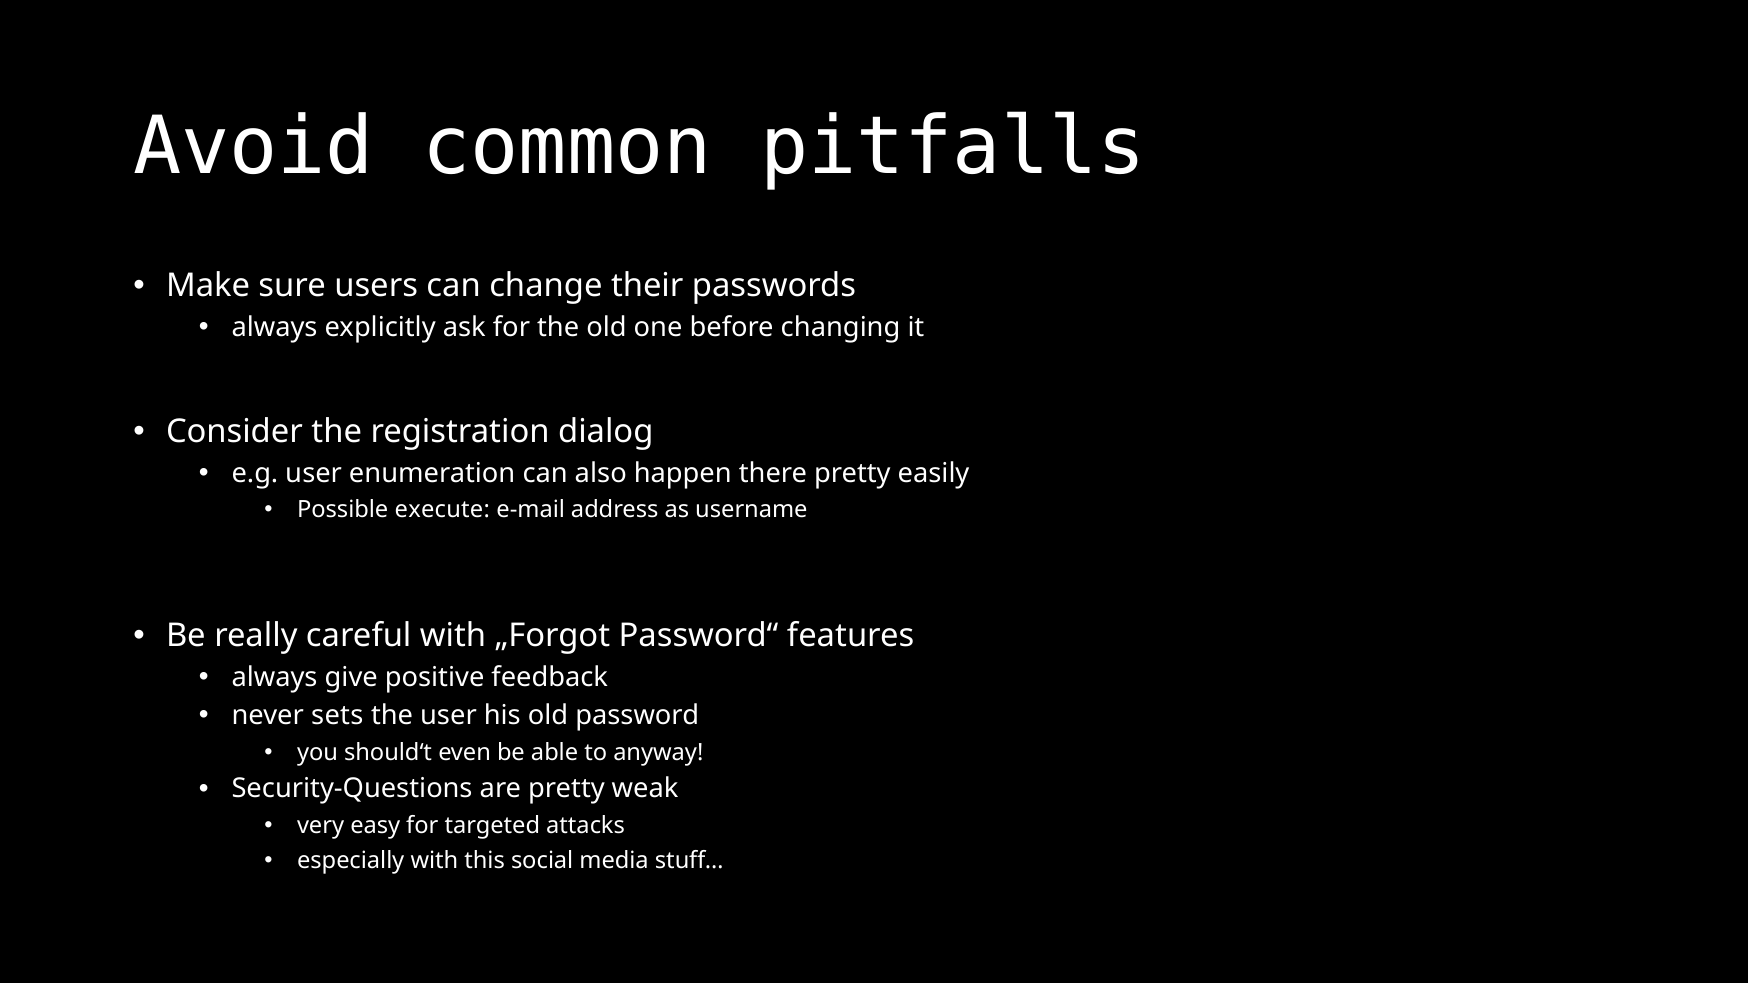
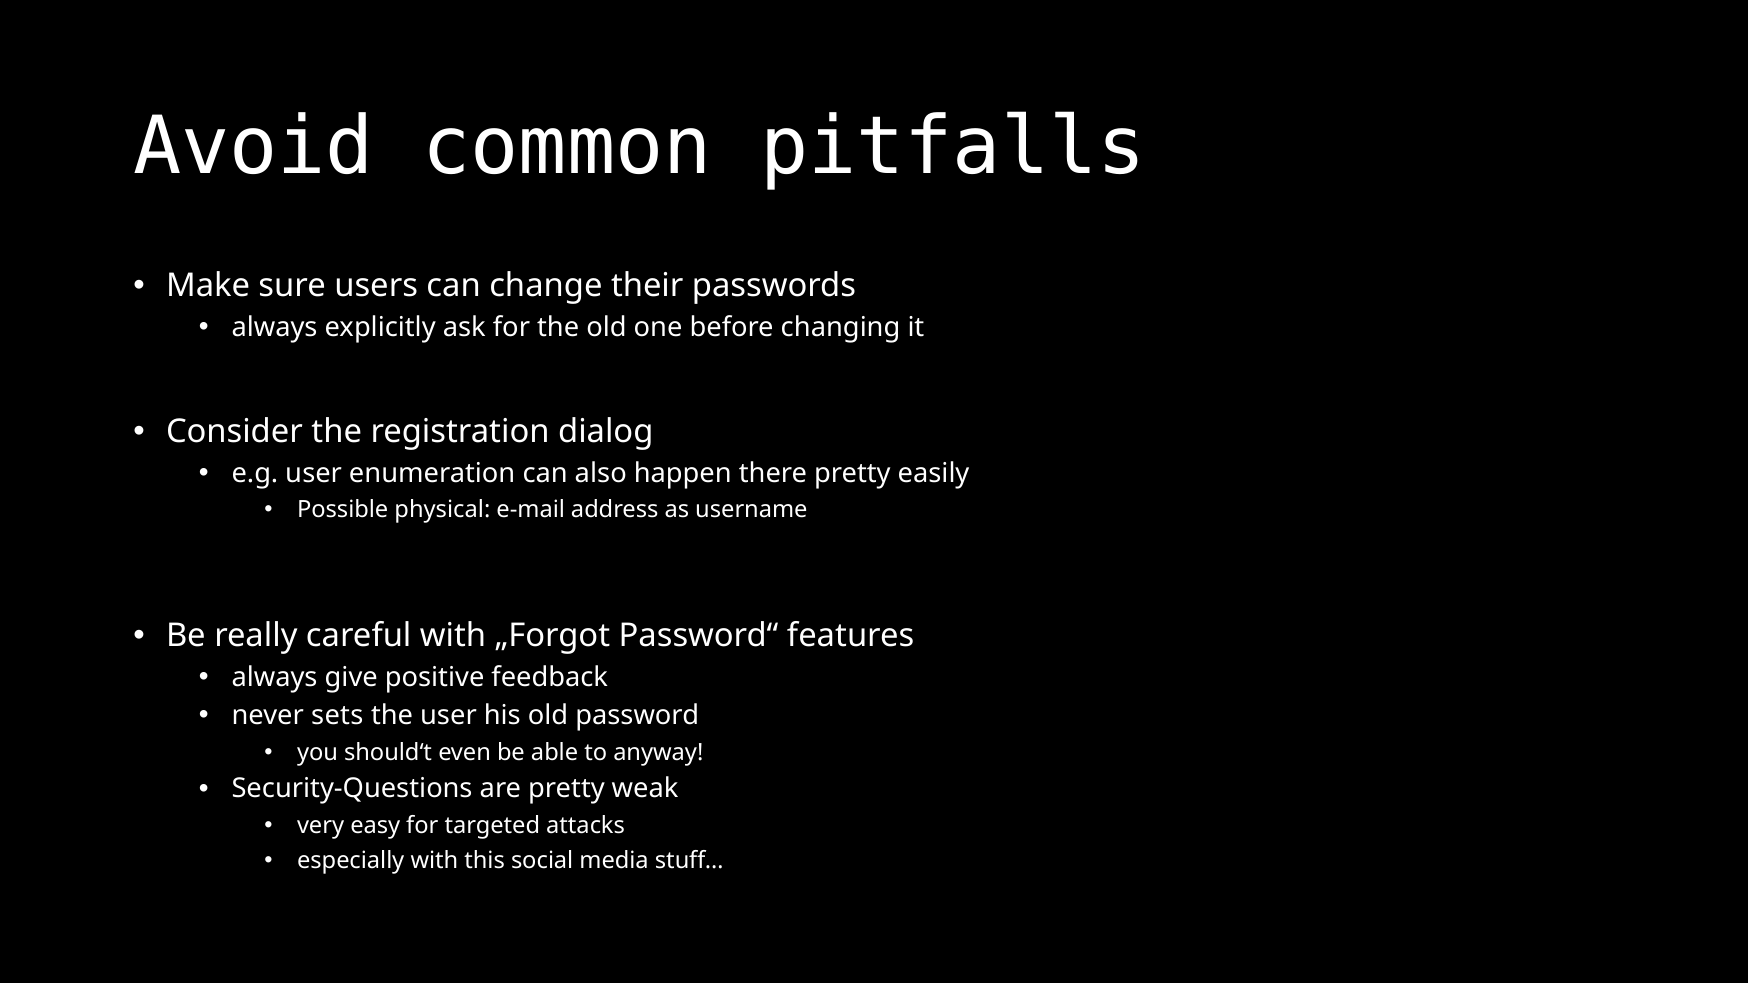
execute: execute -> physical (442, 510)
